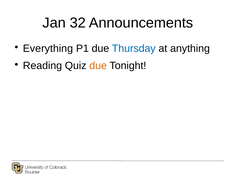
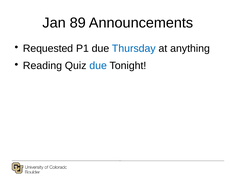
32: 32 -> 89 (78, 23)
Everything: Everything -> Requested (48, 48)
due colour: orange -> blue (98, 66)
